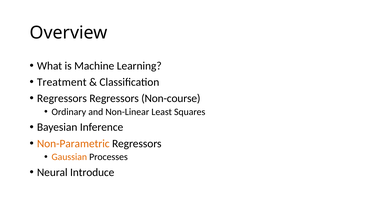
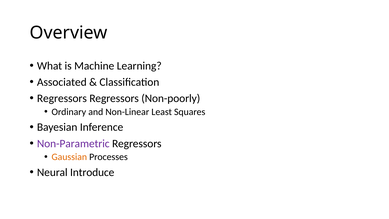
Treatment: Treatment -> Associated (62, 82)
Non-course: Non-course -> Non-poorly (171, 98)
Non-Parametric colour: orange -> purple (73, 143)
